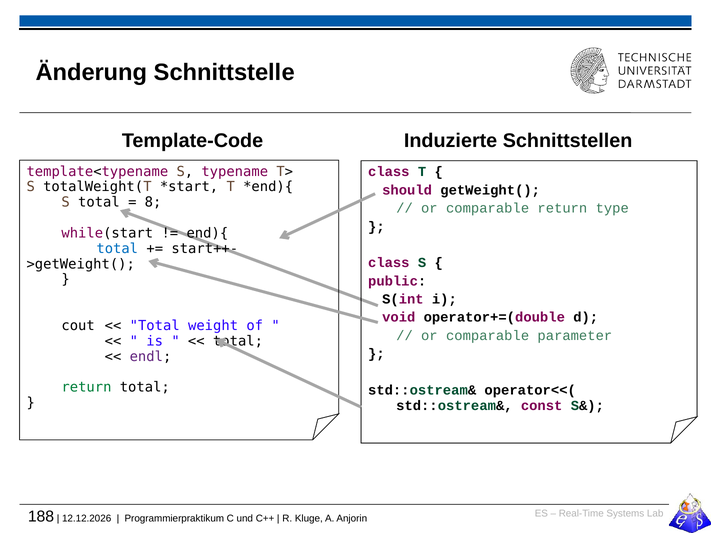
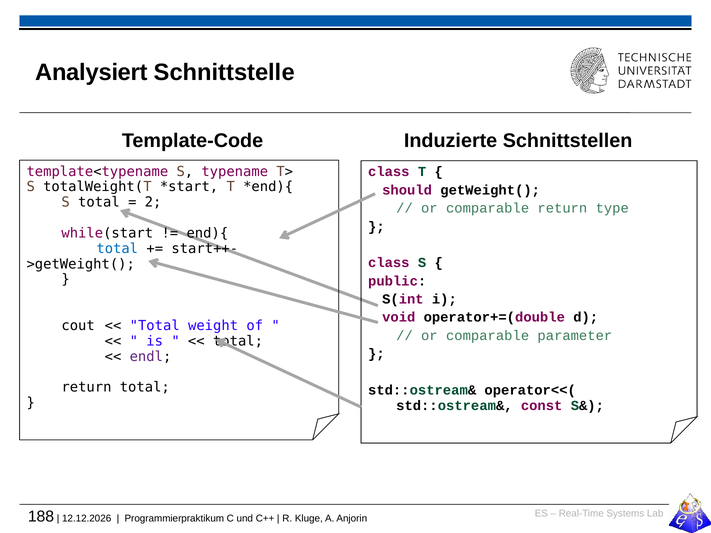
Änderung: Änderung -> Analysiert (92, 72)
8: 8 -> 2 (153, 202)
return colour: green -> black (86, 387)
